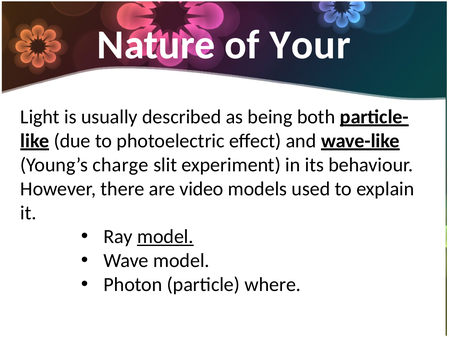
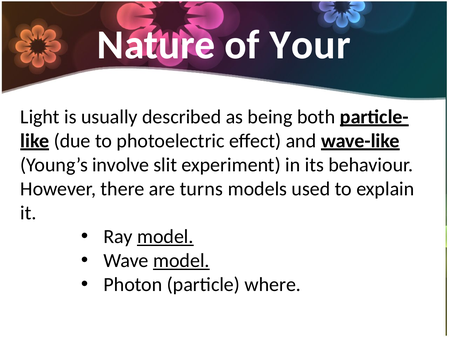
charge: charge -> involve (121, 165)
video: video -> turns (201, 189)
model underline: none -> present (181, 260)
